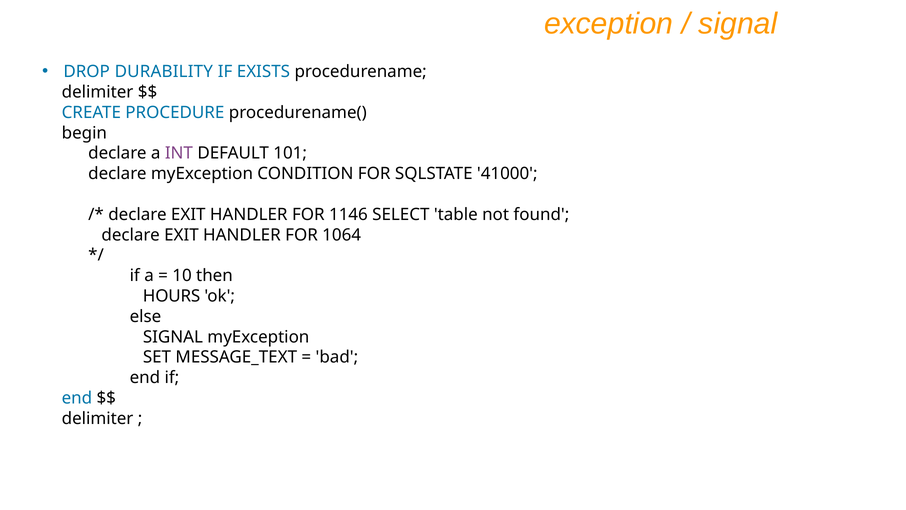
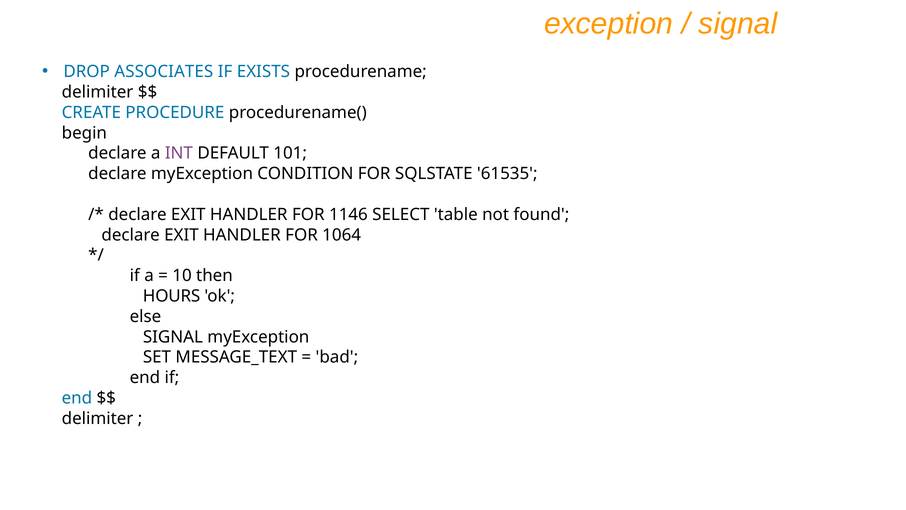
DURABILITY: DURABILITY -> ASSOCIATES (164, 72)
41000: 41000 -> 61535 (507, 174)
